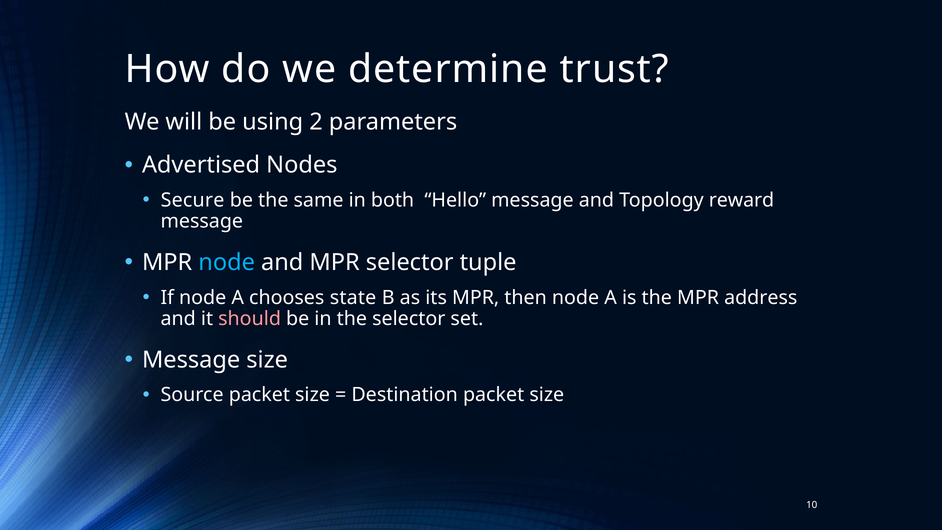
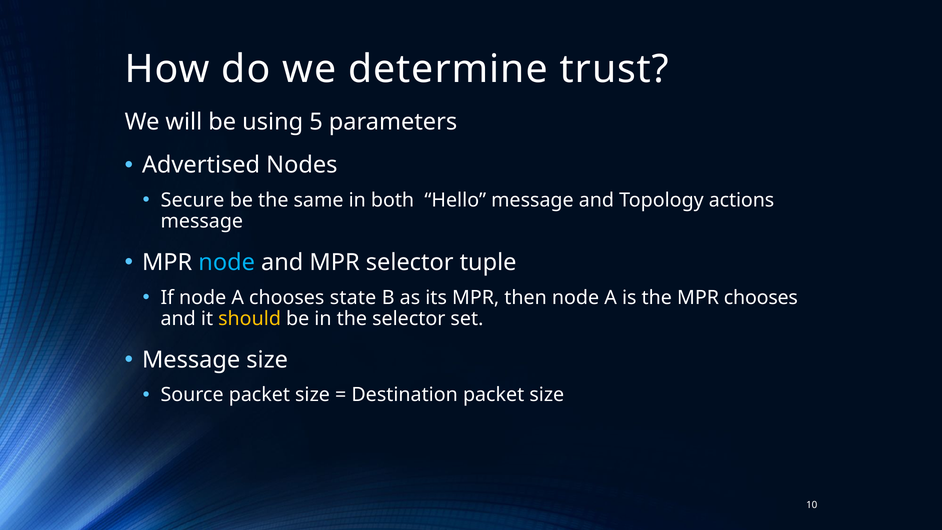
2: 2 -> 5 (316, 122)
reward: reward -> actions (742, 200)
MPR address: address -> chooses (761, 298)
should colour: pink -> yellow (250, 319)
